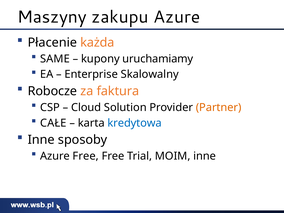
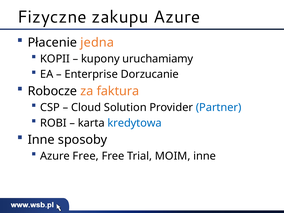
Maszyny: Maszyny -> Fizyczne (52, 17)
każda: każda -> jedna (97, 43)
SAME: SAME -> KOPII (55, 59)
Skalowalny: Skalowalny -> Dorzucanie (150, 74)
Partner colour: orange -> blue (219, 108)
CAŁE: CAŁE -> ROBI (53, 123)
